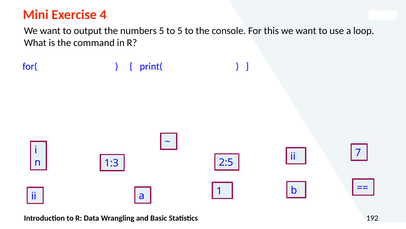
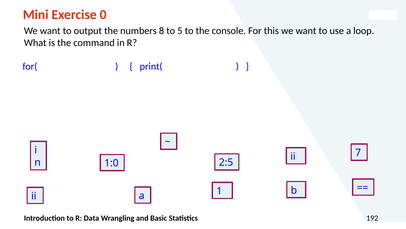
4: 4 -> 0 (103, 15)
numbers 5: 5 -> 8 (162, 31)
1:3: 1:3 -> 1:0 (111, 163)
